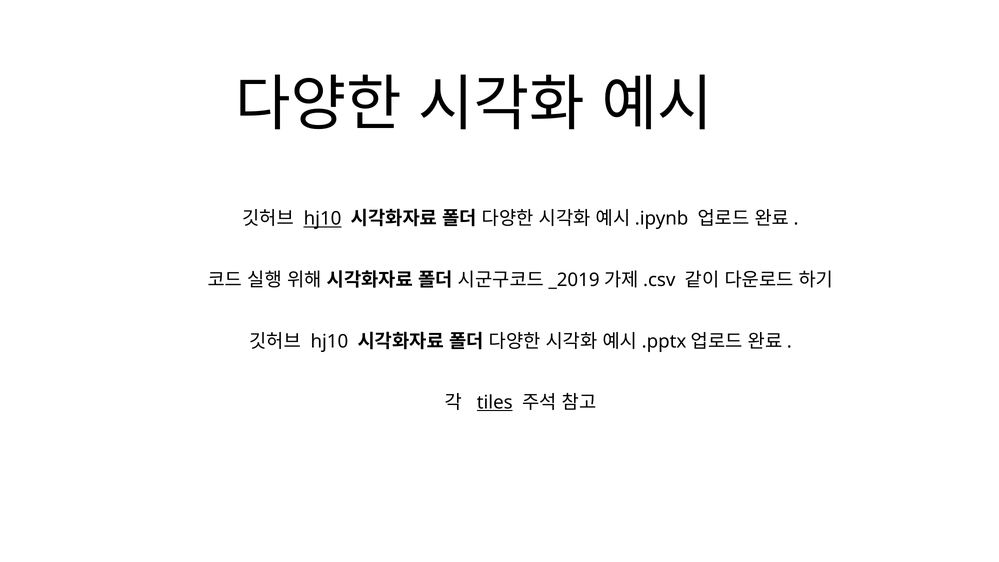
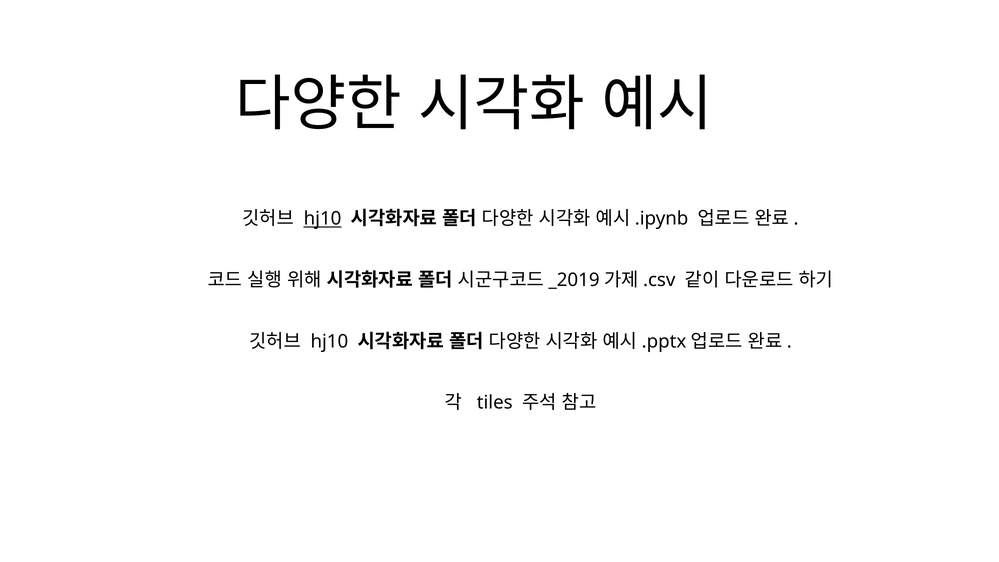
tiles underline: present -> none (495, 403)
